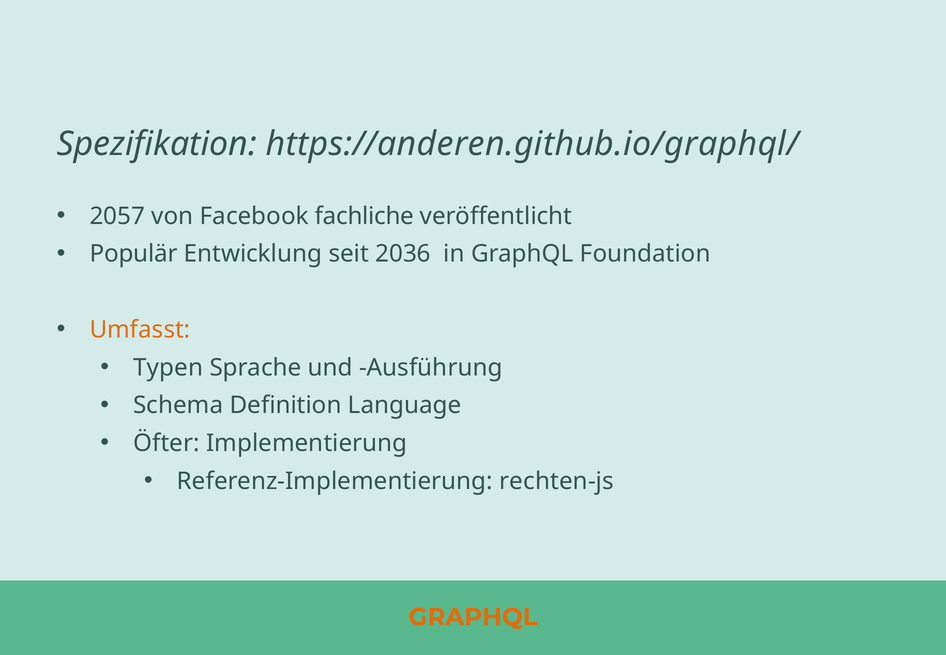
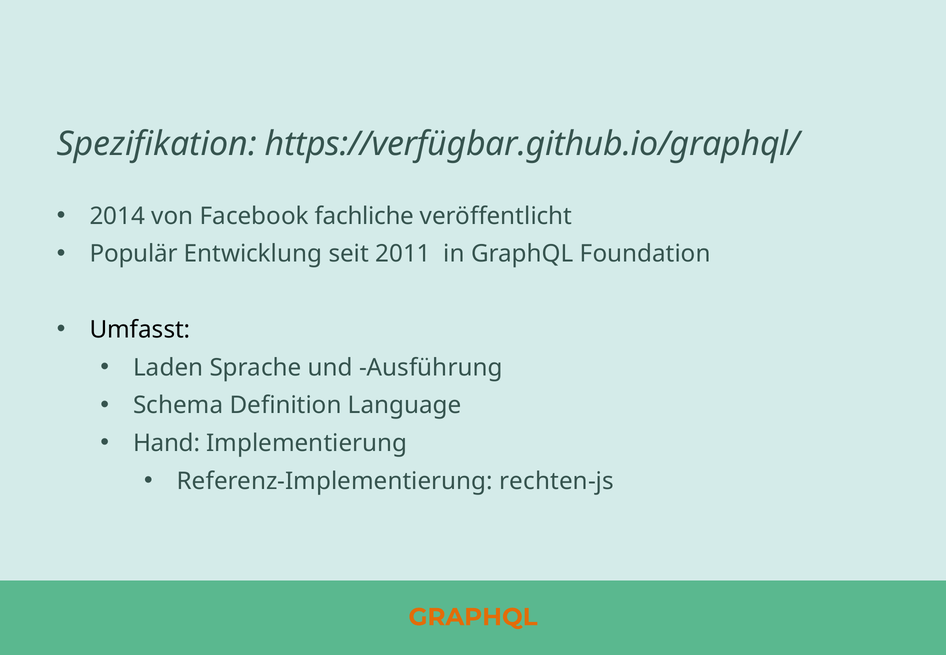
https://anderen.github.io/graphql/: https://anderen.github.io/graphql/ -> https://verfügbar.github.io/graphql/ (532, 144)
2057: 2057 -> 2014 (117, 216)
2036: 2036 -> 2011 (403, 254)
Umfasst colour: orange -> black (140, 330)
Typen: Typen -> Laden (168, 367)
Öfter: Öfter -> Hand (167, 443)
